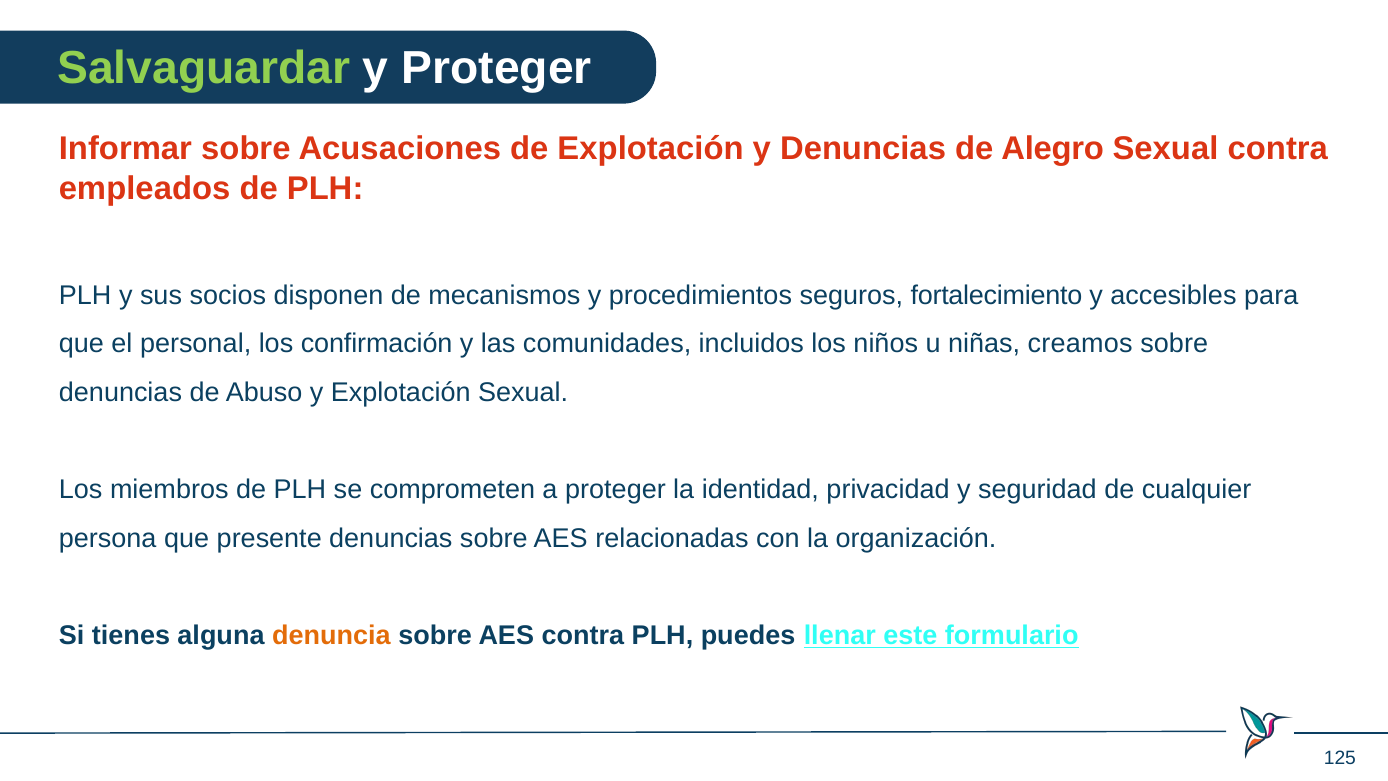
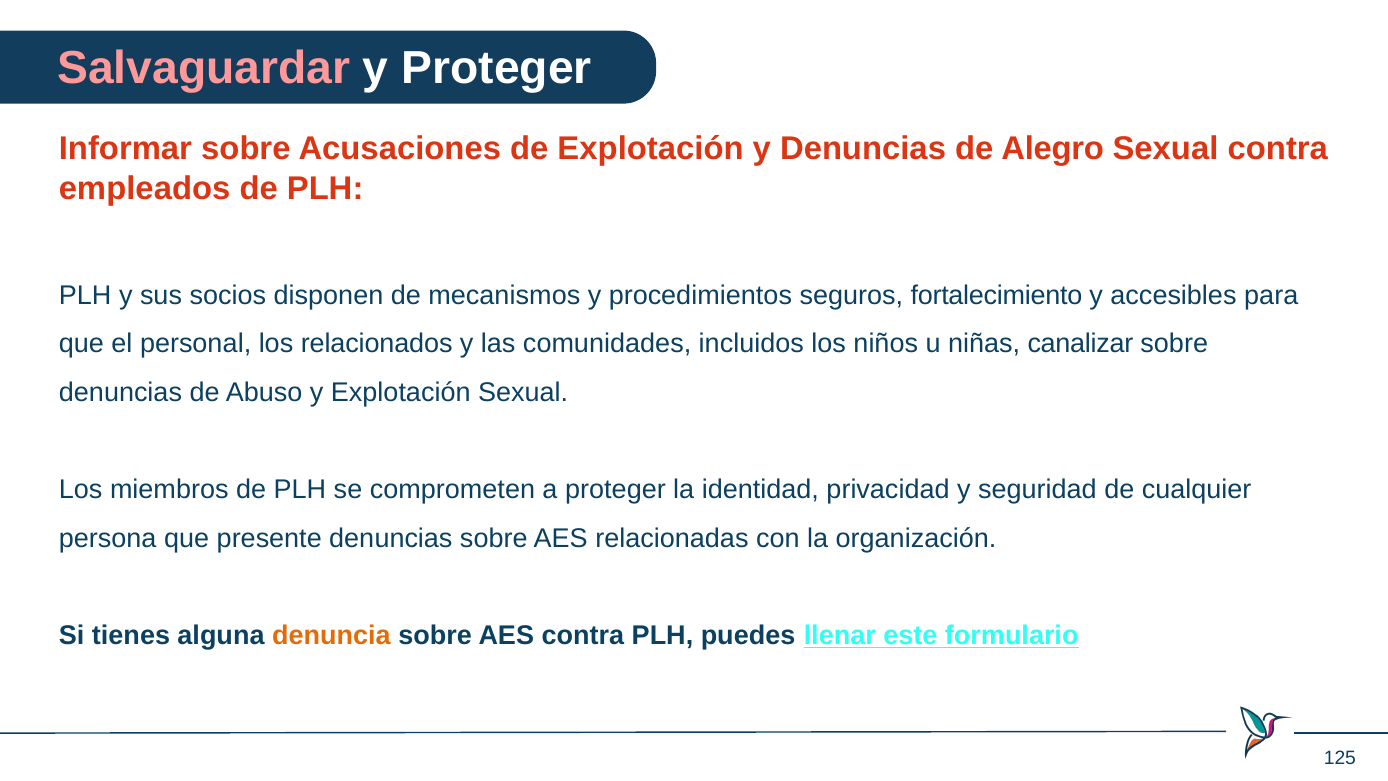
Salvaguardar colour: light green -> pink (204, 68)
confirmación: confirmación -> relacionados (377, 344)
creamos: creamos -> canalizar (1080, 344)
